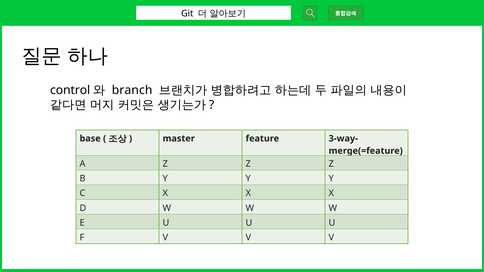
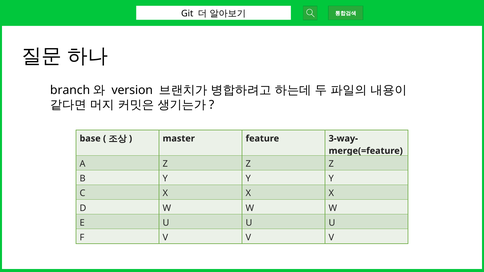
control: control -> branch (70, 90)
branch: branch -> version (132, 90)
